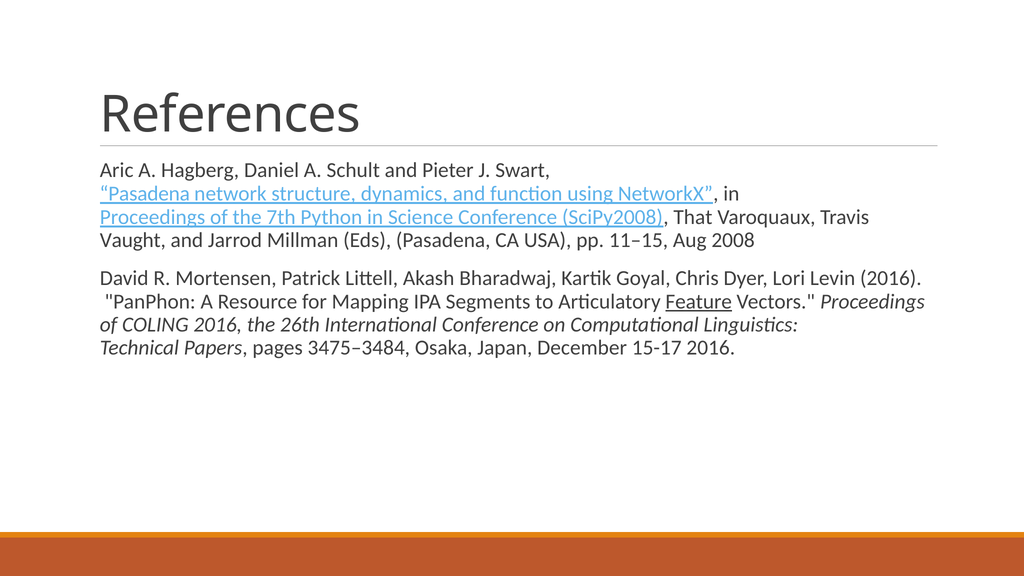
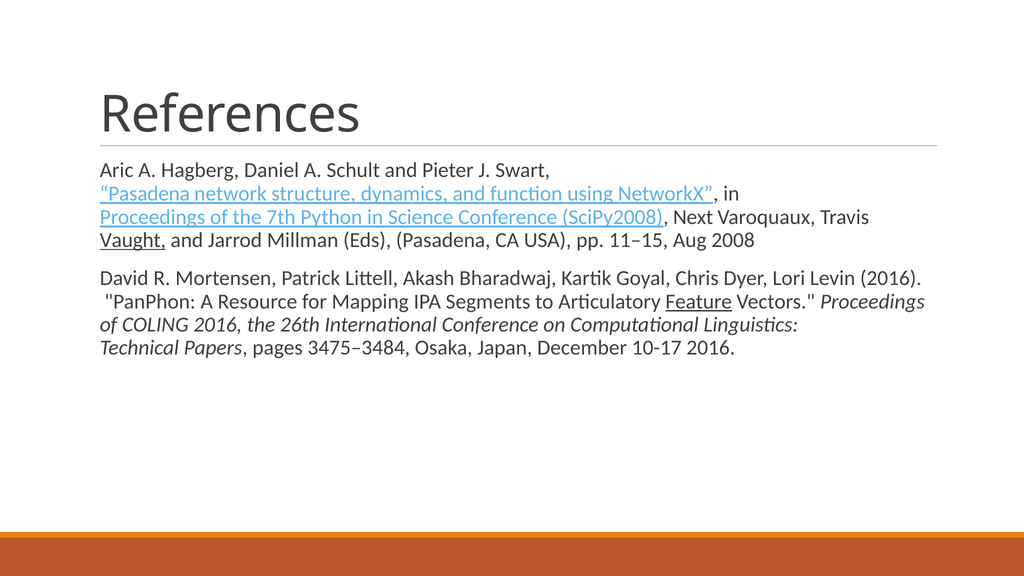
That: That -> Next (693, 217)
Vaught underline: none -> present (133, 240)
15-17: 15-17 -> 10-17 (657, 348)
